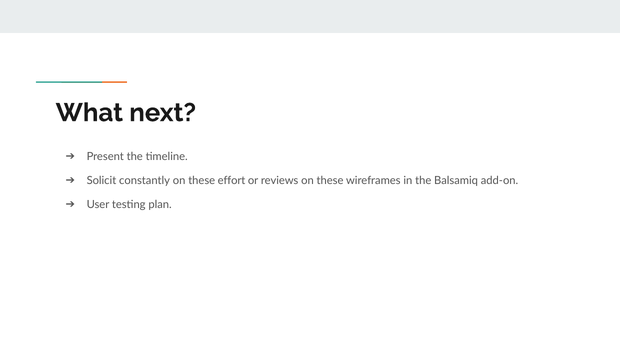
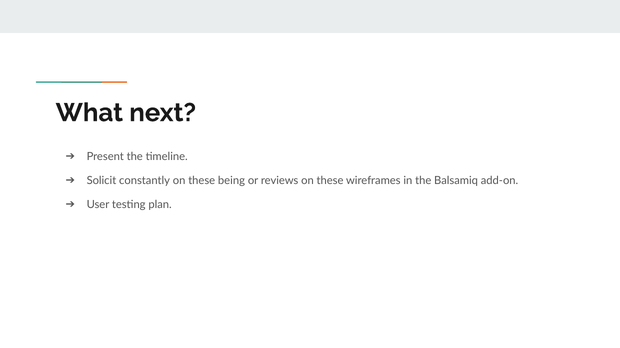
effort: effort -> being (231, 181)
